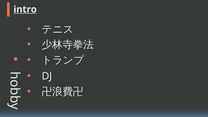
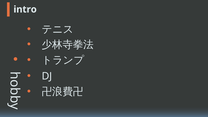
intro underline: present -> none (25, 9)
